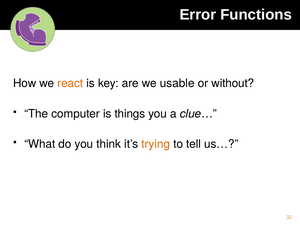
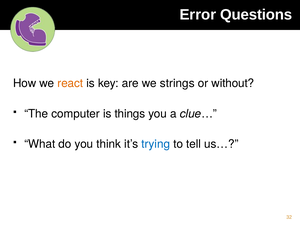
Functions: Functions -> Questions (256, 15)
usable: usable -> strings (177, 83)
trying colour: orange -> blue (156, 144)
